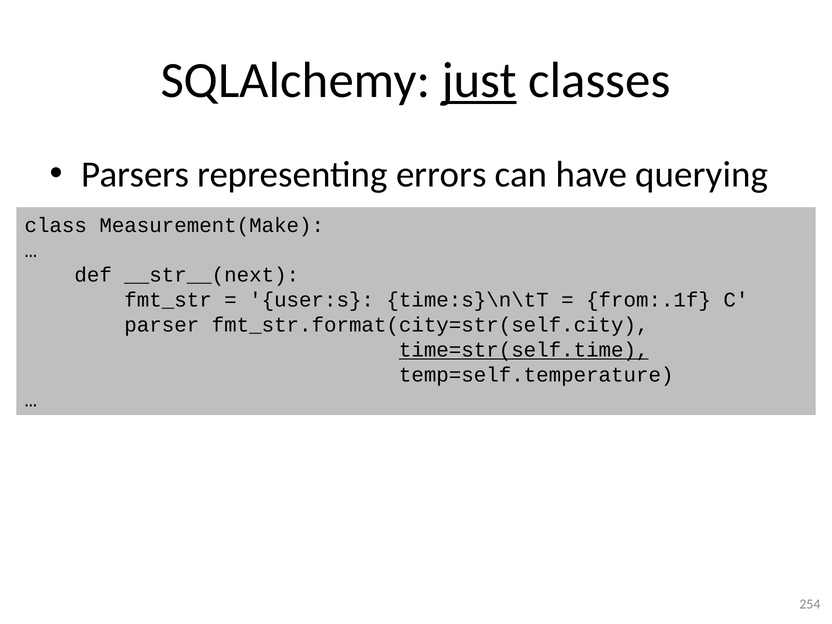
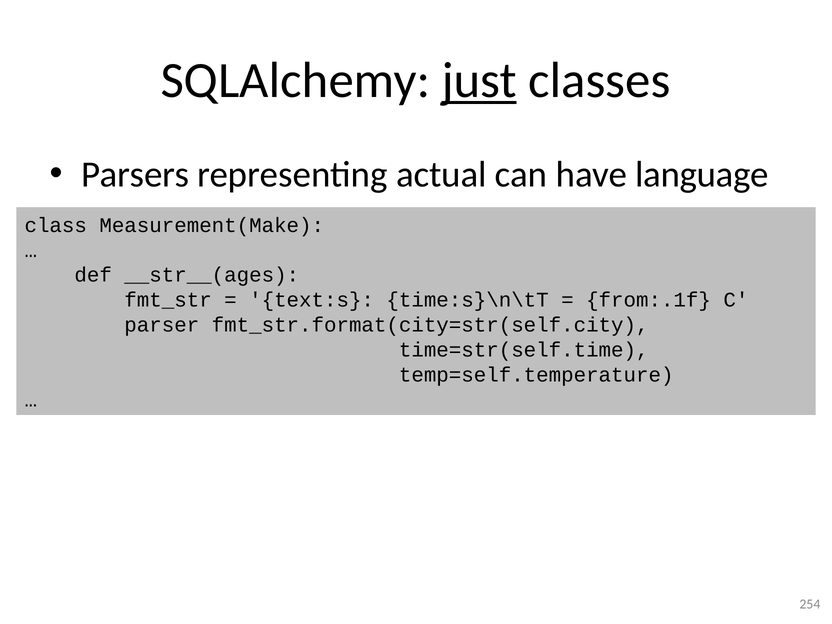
errors: errors -> actual (441, 175)
querying: querying -> language (702, 175)
__str__(next: __str__(next -> __str__(ages (212, 275)
user:s: user:s -> text:s (312, 300)
time=str(self.time underline: present -> none (524, 350)
